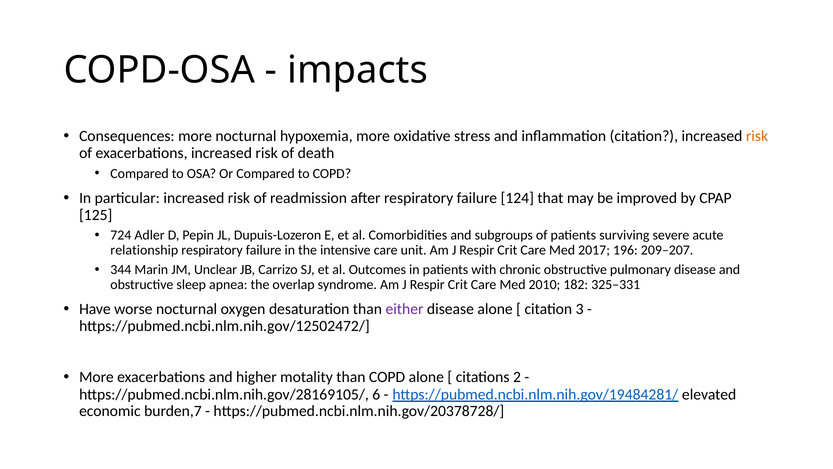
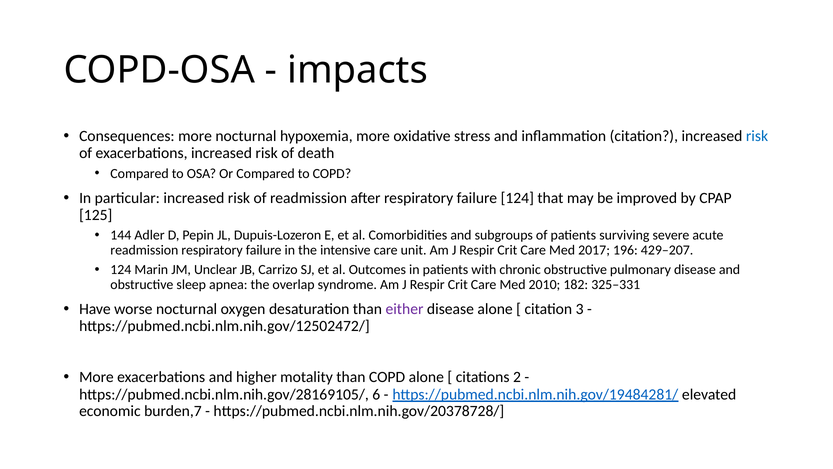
risk colour: orange -> blue (757, 136)
724: 724 -> 144 (121, 235)
relationship: relationship -> readmission (144, 250)
209–207: 209–207 -> 429–207 (667, 250)
344: 344 -> 124 (121, 269)
